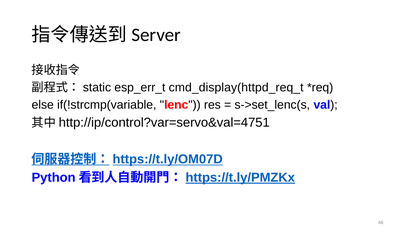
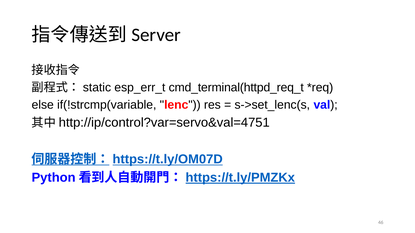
cmd_display(httpd_req_t: cmd_display(httpd_req_t -> cmd_terminal(httpd_req_t (236, 88)
